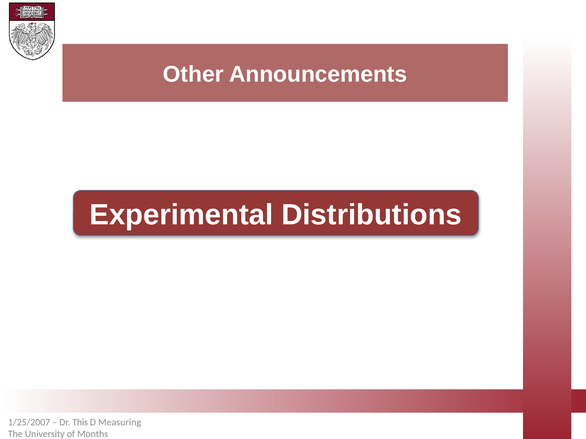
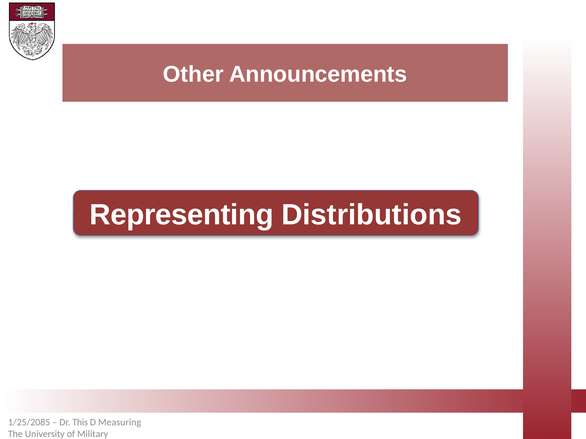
Experimental: Experimental -> Representing (182, 215)
1/25/2007: 1/25/2007 -> 1/25/2085 (29, 423)
Months: Months -> Military (93, 434)
